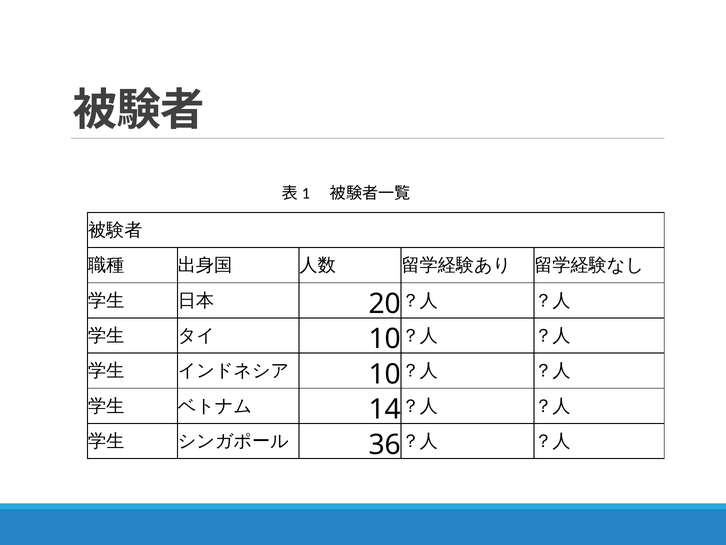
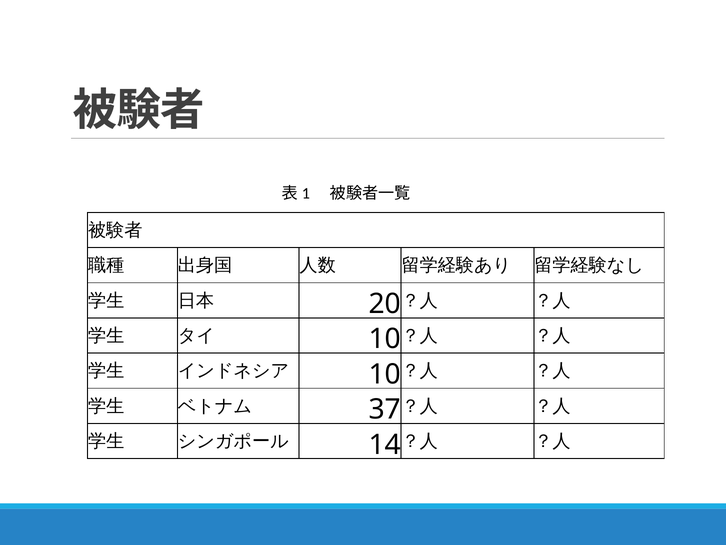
14: 14 -> 37 (385, 409)
36: 36 -> 14 (385, 444)
